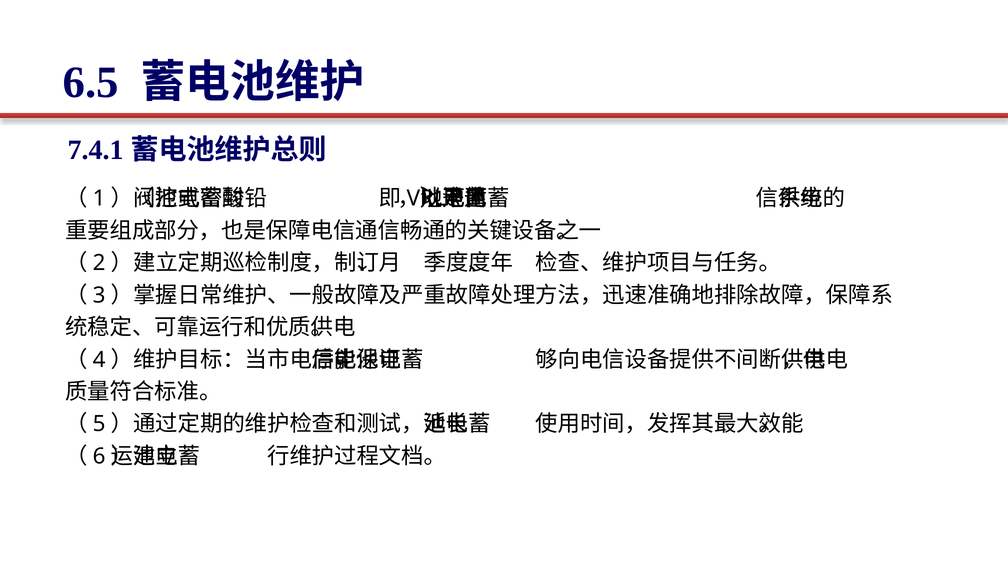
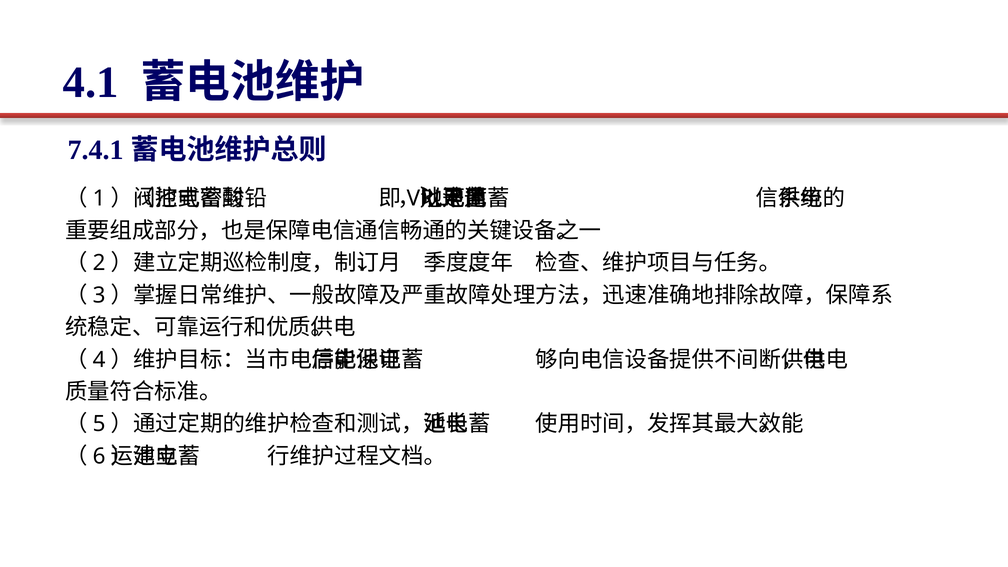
6.5: 6.5 -> 4.1 (91, 83)
